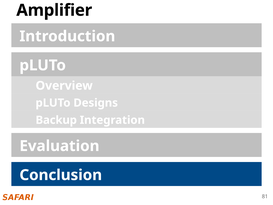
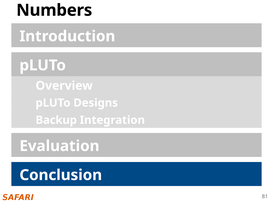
Amplifier: Amplifier -> Numbers (54, 10)
